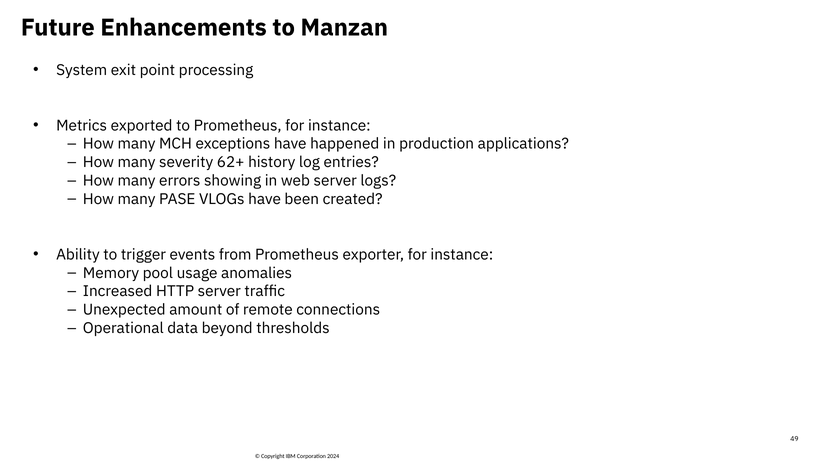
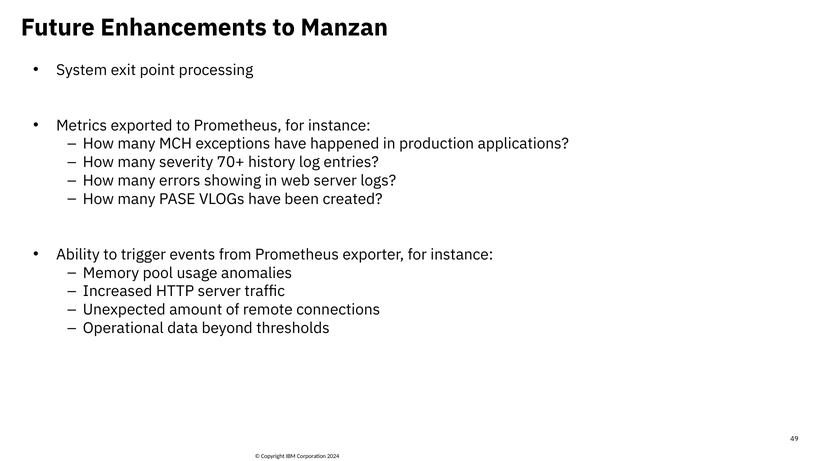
62+: 62+ -> 70+ (231, 162)
